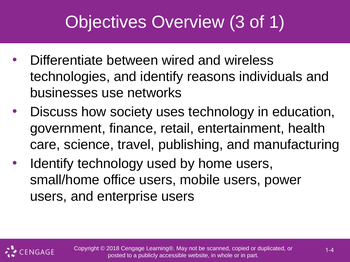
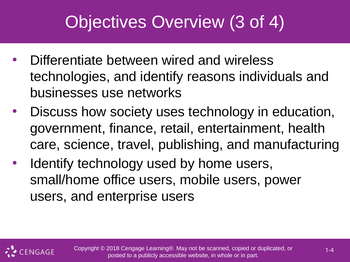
1: 1 -> 4 (277, 22)
